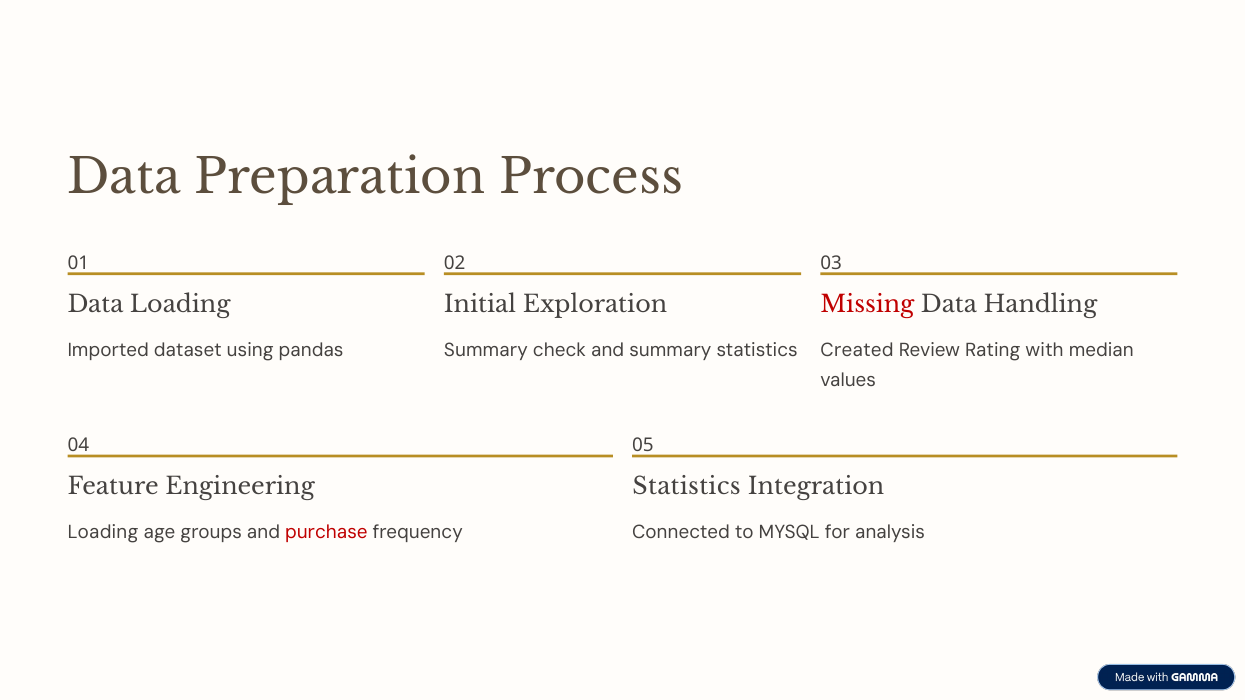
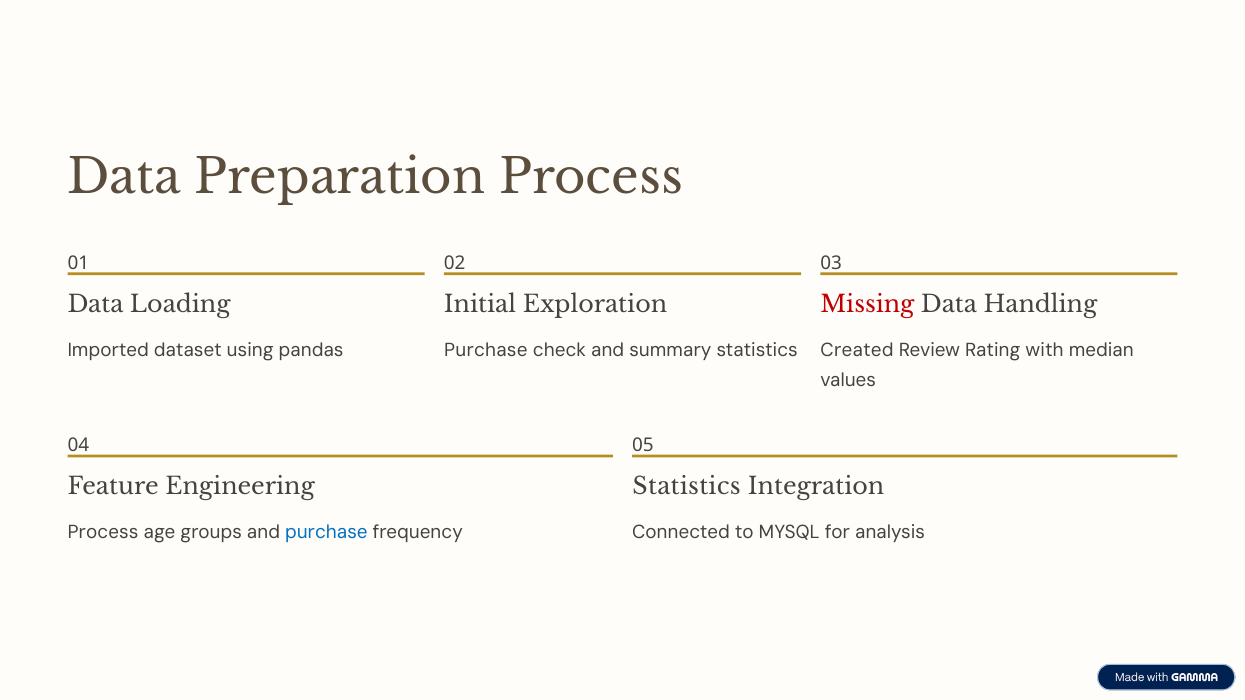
Summary: Summary -> Purchase (486, 350)
Loading: Loading -> Process (103, 532)
purchase colour: red -> blue (326, 532)
